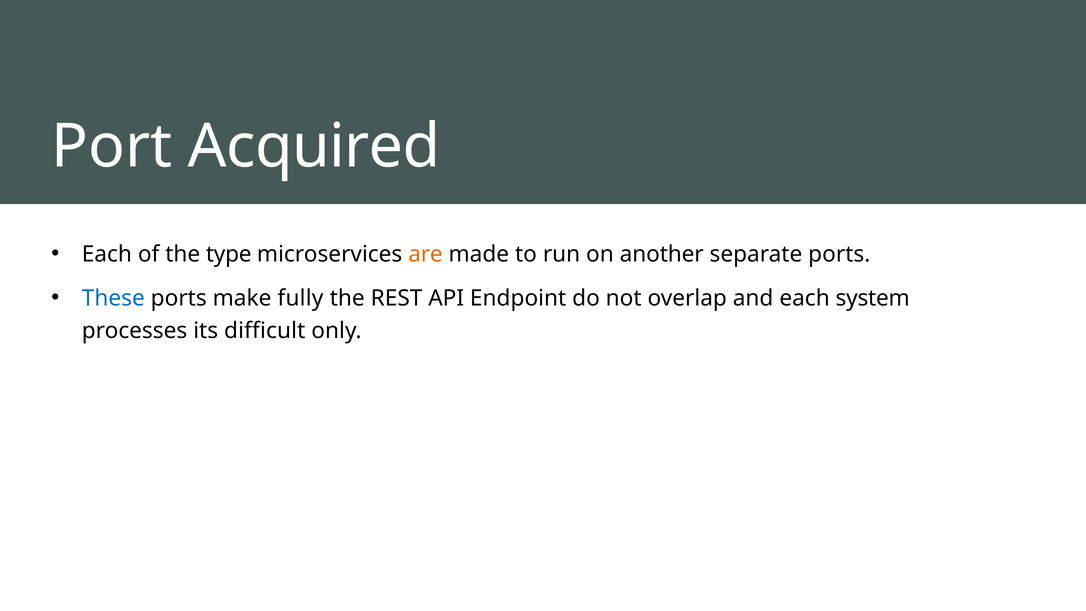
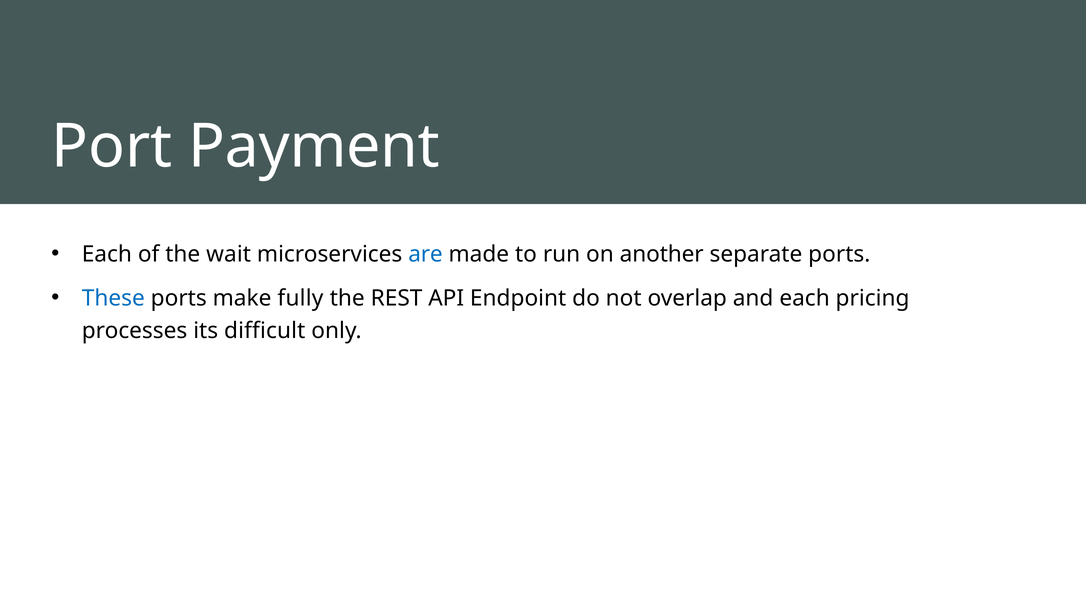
Acquired: Acquired -> Payment (314, 146)
type: type -> wait (229, 254)
are colour: orange -> blue (426, 254)
system: system -> pricing (873, 298)
